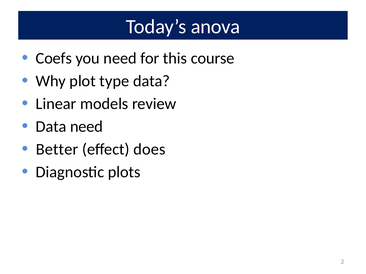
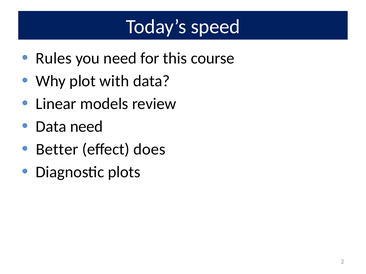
anova: anova -> speed (215, 27)
Coefs: Coefs -> Rules (54, 58)
type: type -> with (114, 81)
